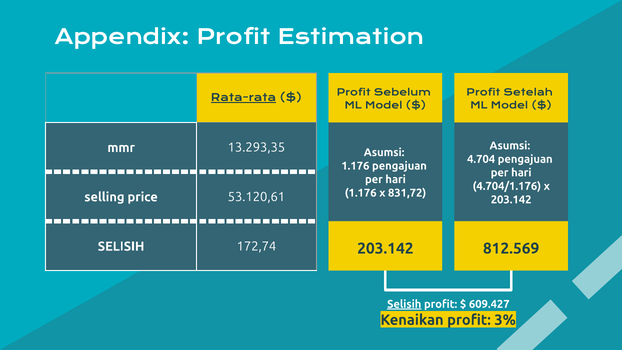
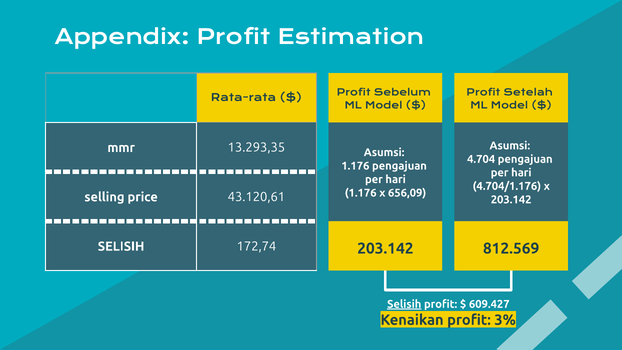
Rata-rata underline: present -> none (244, 98)
831,72: 831,72 -> 656,09 (407, 193)
53.120,61: 53.120,61 -> 43.120,61 (256, 197)
